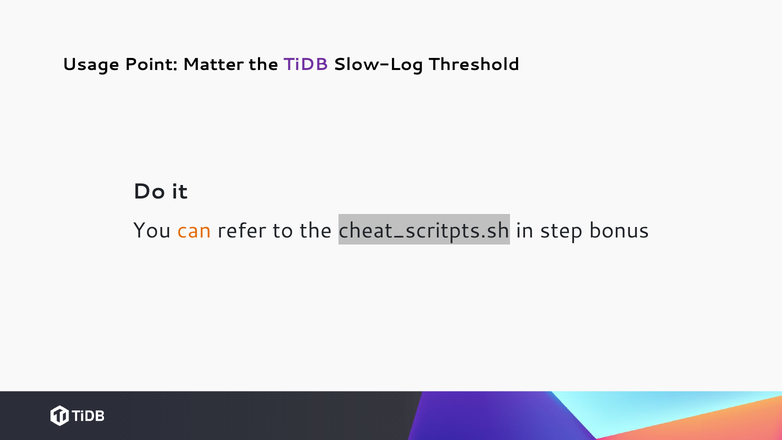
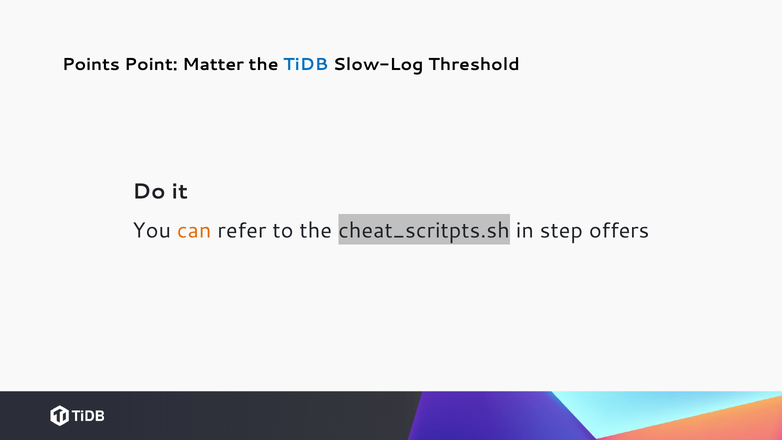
Usage: Usage -> Points (91, 65)
TiDB colour: purple -> blue (306, 65)
bonus: bonus -> offers (619, 231)
